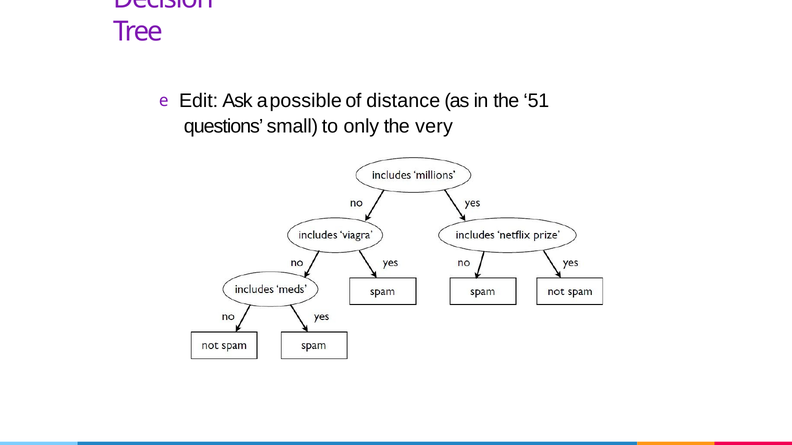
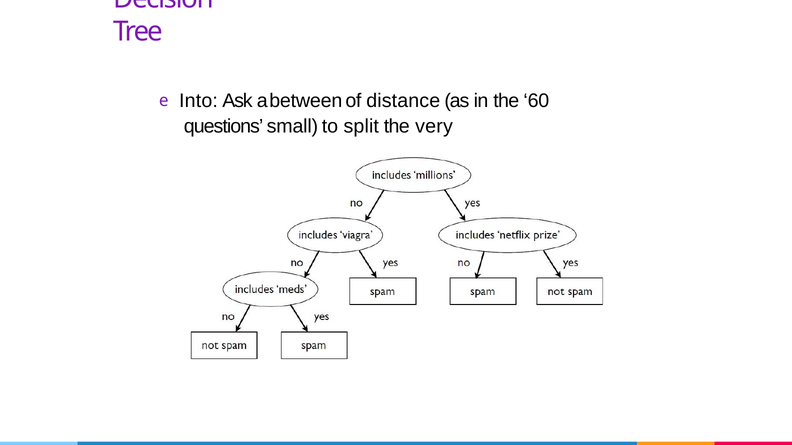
Edit: Edit -> Into (199, 101)
possible: possible -> between (306, 101)
51: 51 -> 60 (536, 101)
only: only -> split (361, 126)
